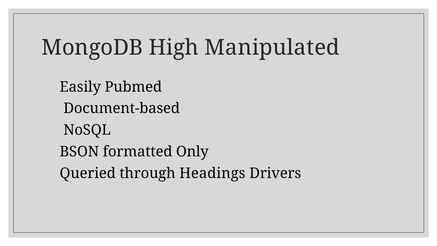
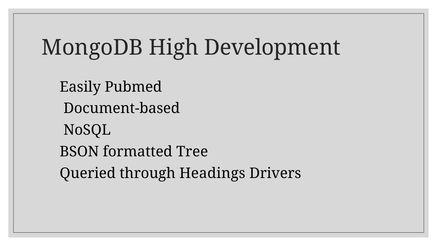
Manipulated: Manipulated -> Development (272, 47)
Only: Only -> Tree (192, 152)
